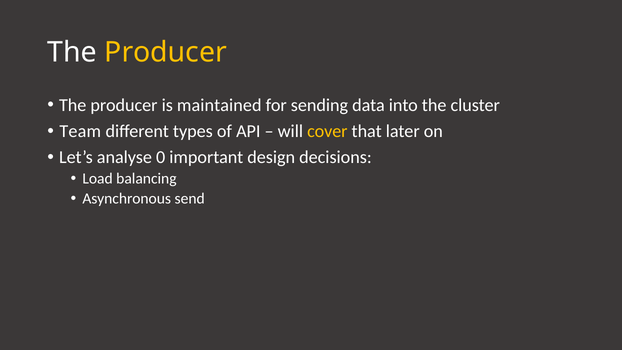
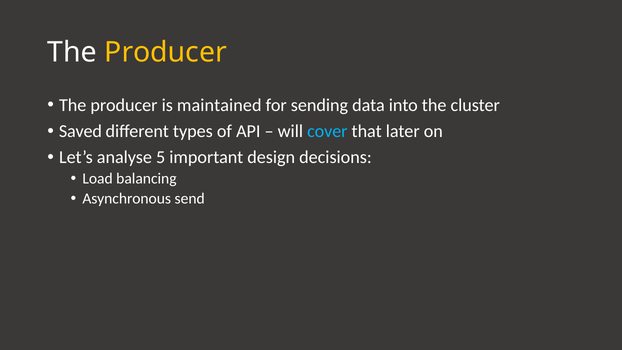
Team: Team -> Saved (80, 131)
cover colour: yellow -> light blue (327, 131)
0: 0 -> 5 (161, 157)
